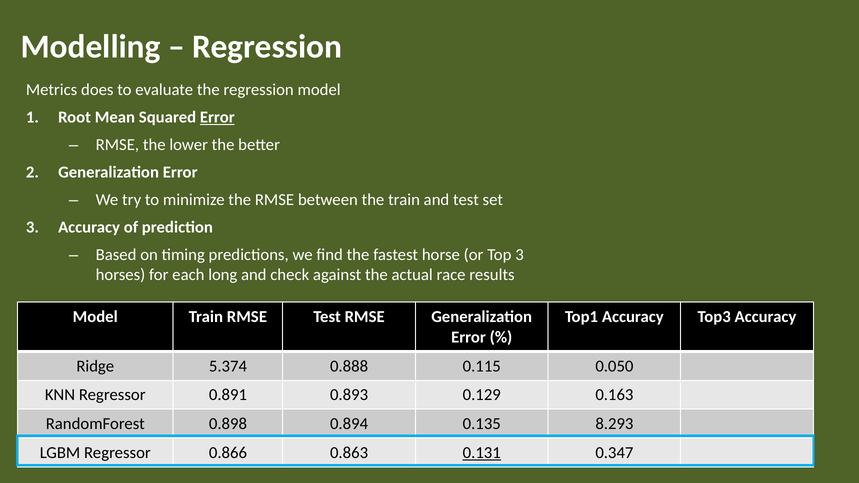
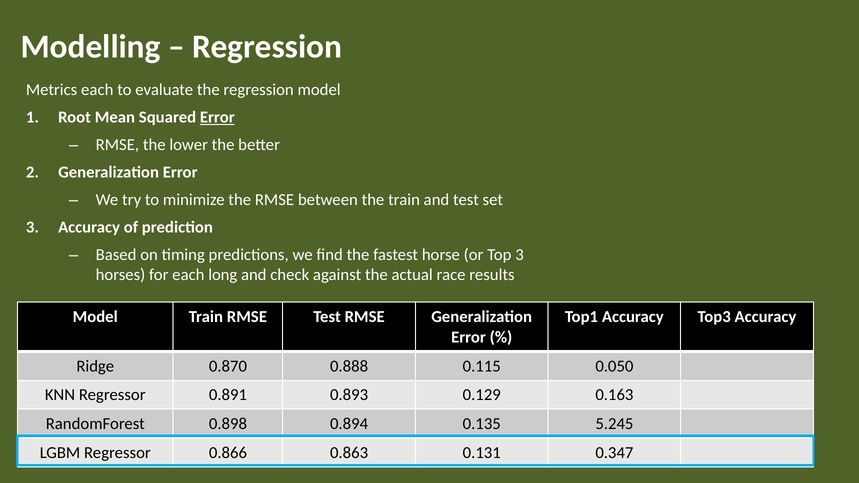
Metrics does: does -> each (97, 90)
5.374: 5.374 -> 0.870 (228, 366)
8.293: 8.293 -> 5.245 (614, 424)
0.131 underline: present -> none (482, 453)
